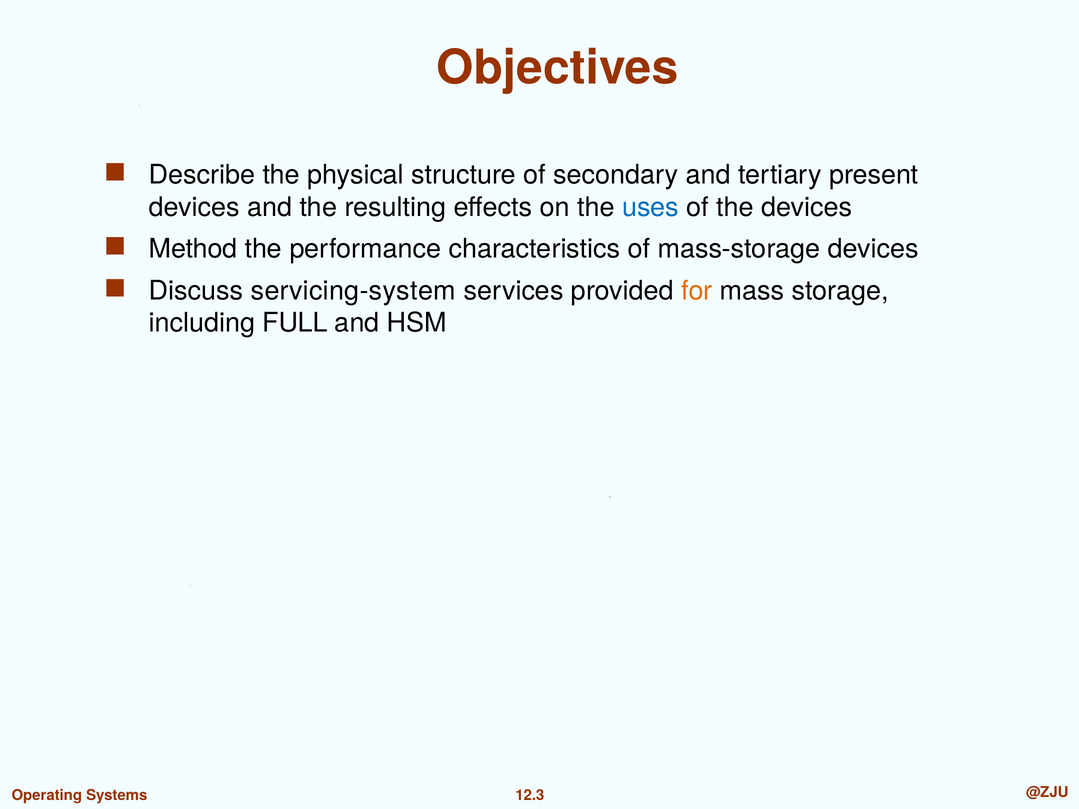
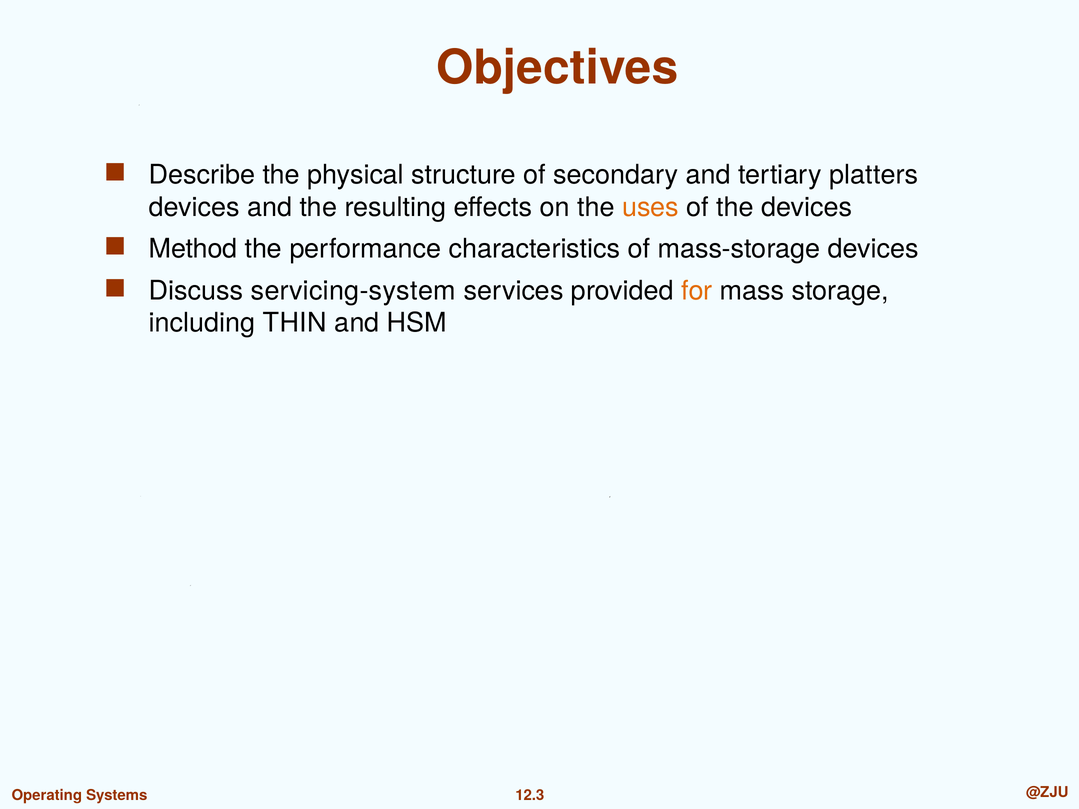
present: present -> platters (874, 175)
uses colour: blue -> orange (650, 207)
FULL: FULL -> THIN (295, 323)
